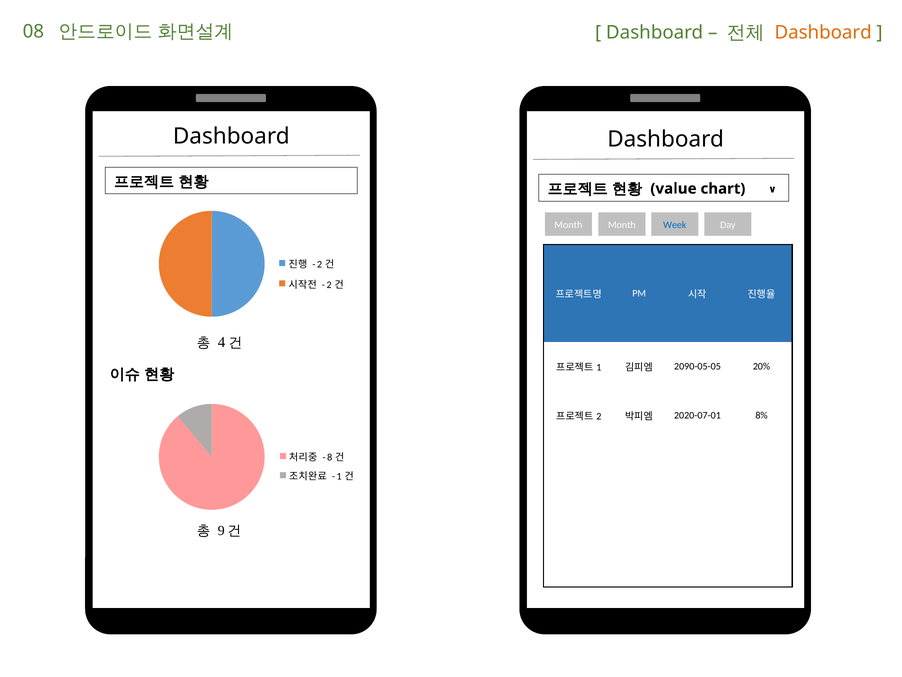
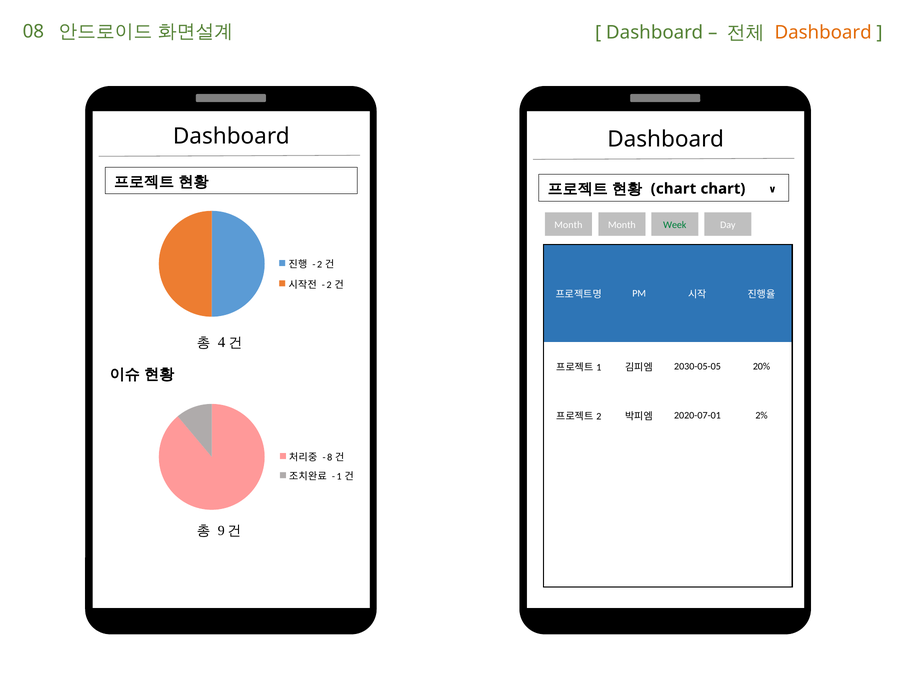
value: value -> chart (673, 189)
Week colour: blue -> green (675, 225)
2090-05-05: 2090-05-05 -> 2030-05-05 (697, 366)
8%: 8% -> 2% (762, 415)
